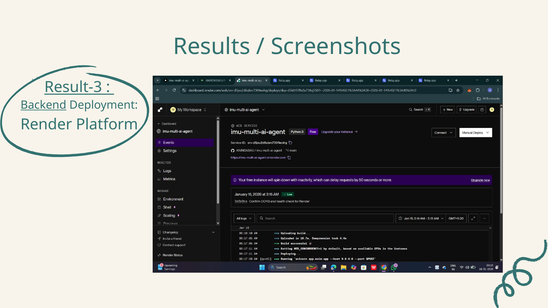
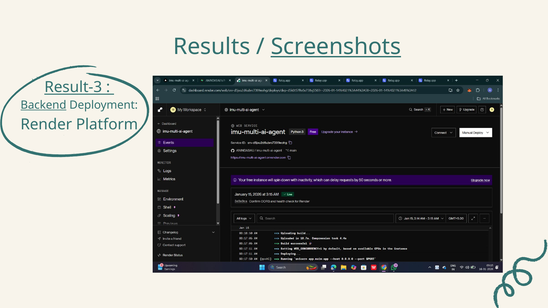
Screenshots underline: none -> present (336, 47)
